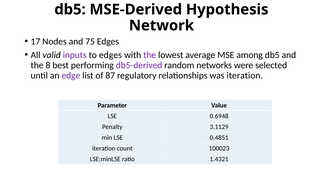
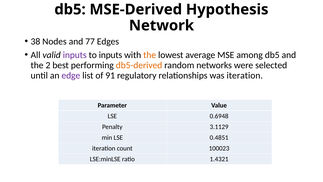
17: 17 -> 38 (35, 41)
75: 75 -> 77 (90, 41)
to edges: edges -> inputs (111, 55)
the colour: purple -> orange (150, 55)
8: 8 -> 2 (48, 65)
db5-derived colour: purple -> orange (139, 65)
87: 87 -> 91 (110, 75)
